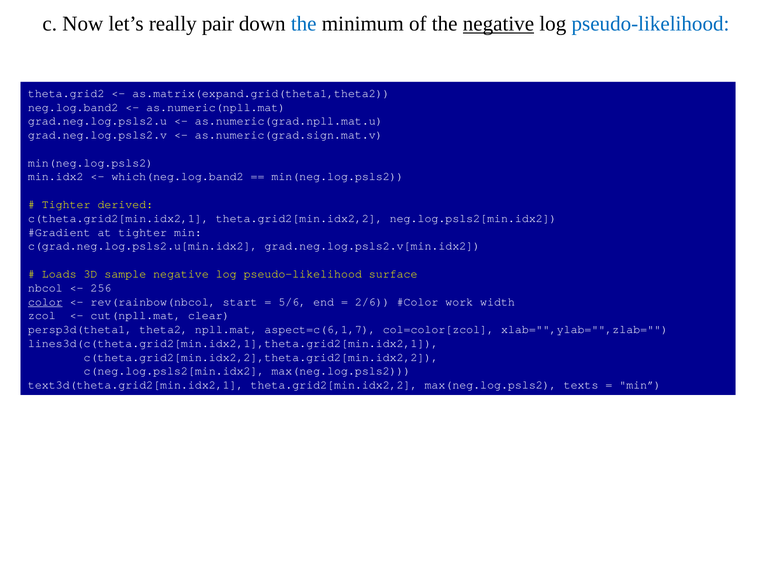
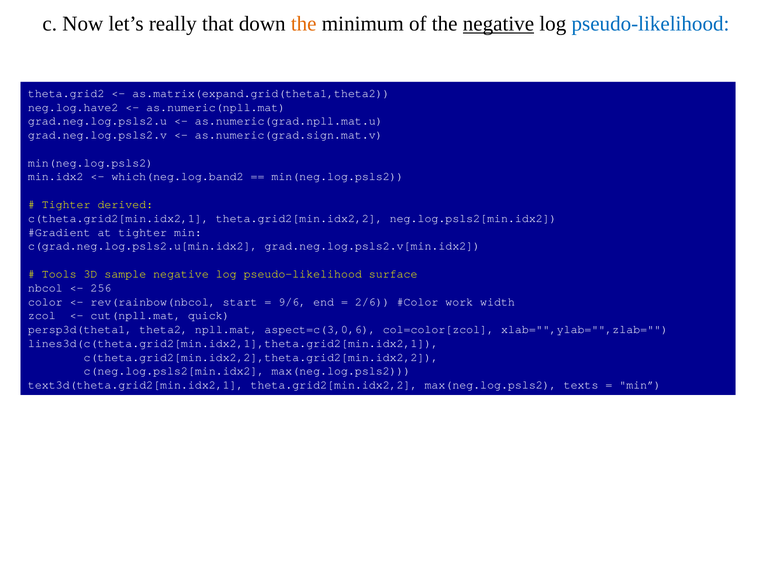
pair: pair -> that (218, 24)
the colour: blue -> orange (304, 24)
neg.log.band2: neg.log.band2 -> neg.log.have2 (73, 107)
Loads: Loads -> Tools (59, 274)
color underline: present -> none (45, 302)
5/6: 5/6 -> 9/6 (292, 302)
clear: clear -> quick (209, 315)
aspect=c(6,1,7: aspect=c(6,1,7 -> aspect=c(3,0,6 (320, 329)
